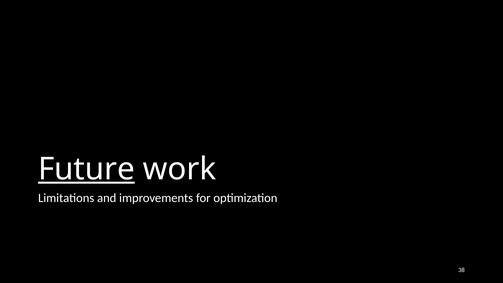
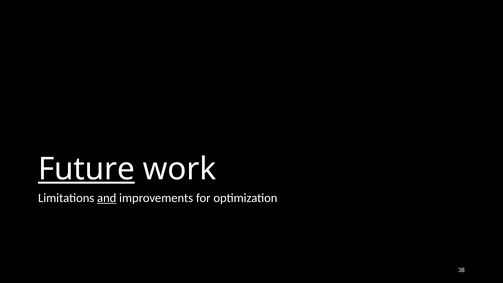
and underline: none -> present (107, 198)
